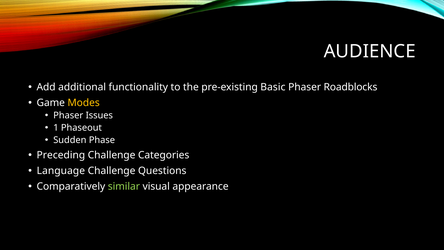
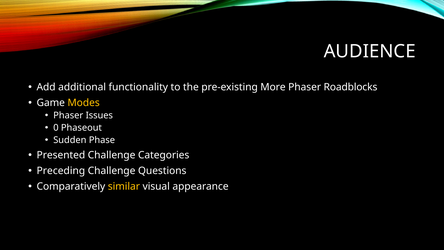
Basic: Basic -> More (273, 87)
1: 1 -> 0 (56, 128)
Preceding: Preceding -> Presented (61, 155)
Language: Language -> Preceding (61, 171)
similar colour: light green -> yellow (124, 186)
